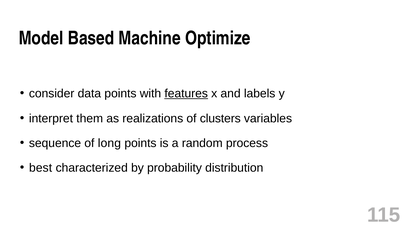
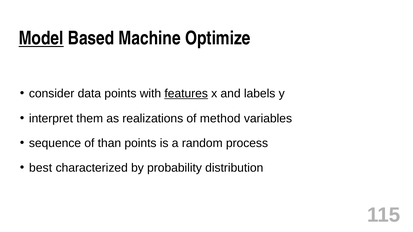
Model underline: none -> present (41, 38)
clusters: clusters -> method (220, 119)
long: long -> than (109, 143)
